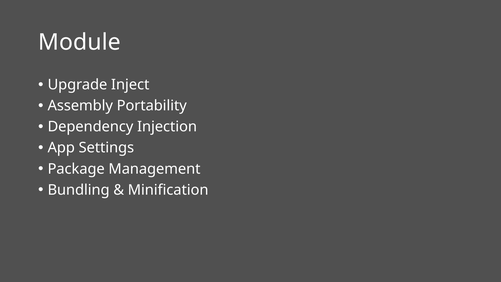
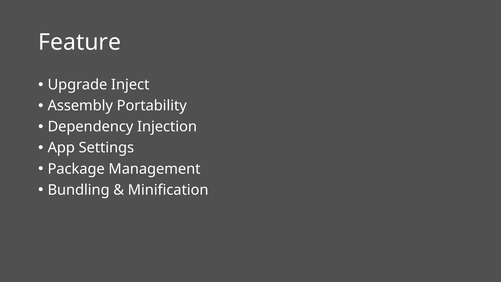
Module: Module -> Feature (80, 42)
